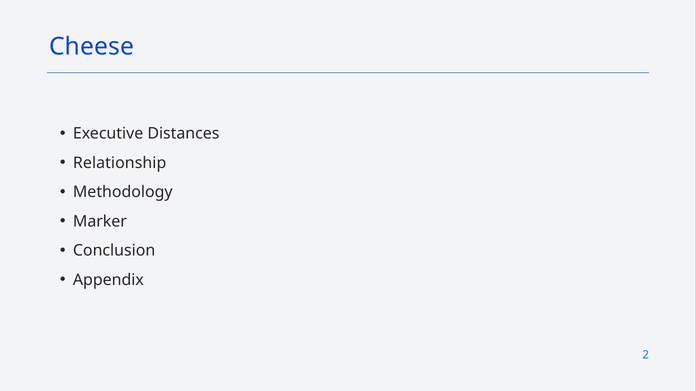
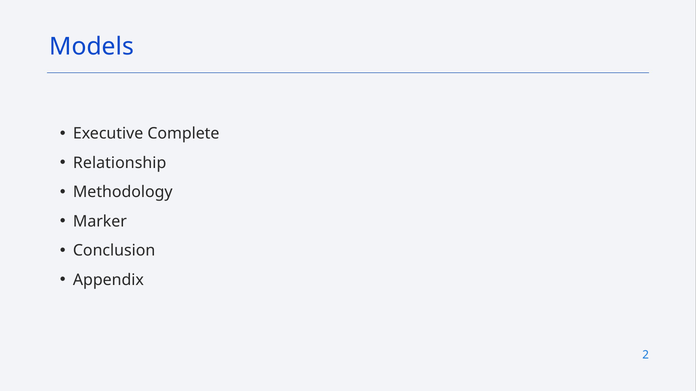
Cheese: Cheese -> Models (92, 46)
Distances: Distances -> Complete (183, 134)
